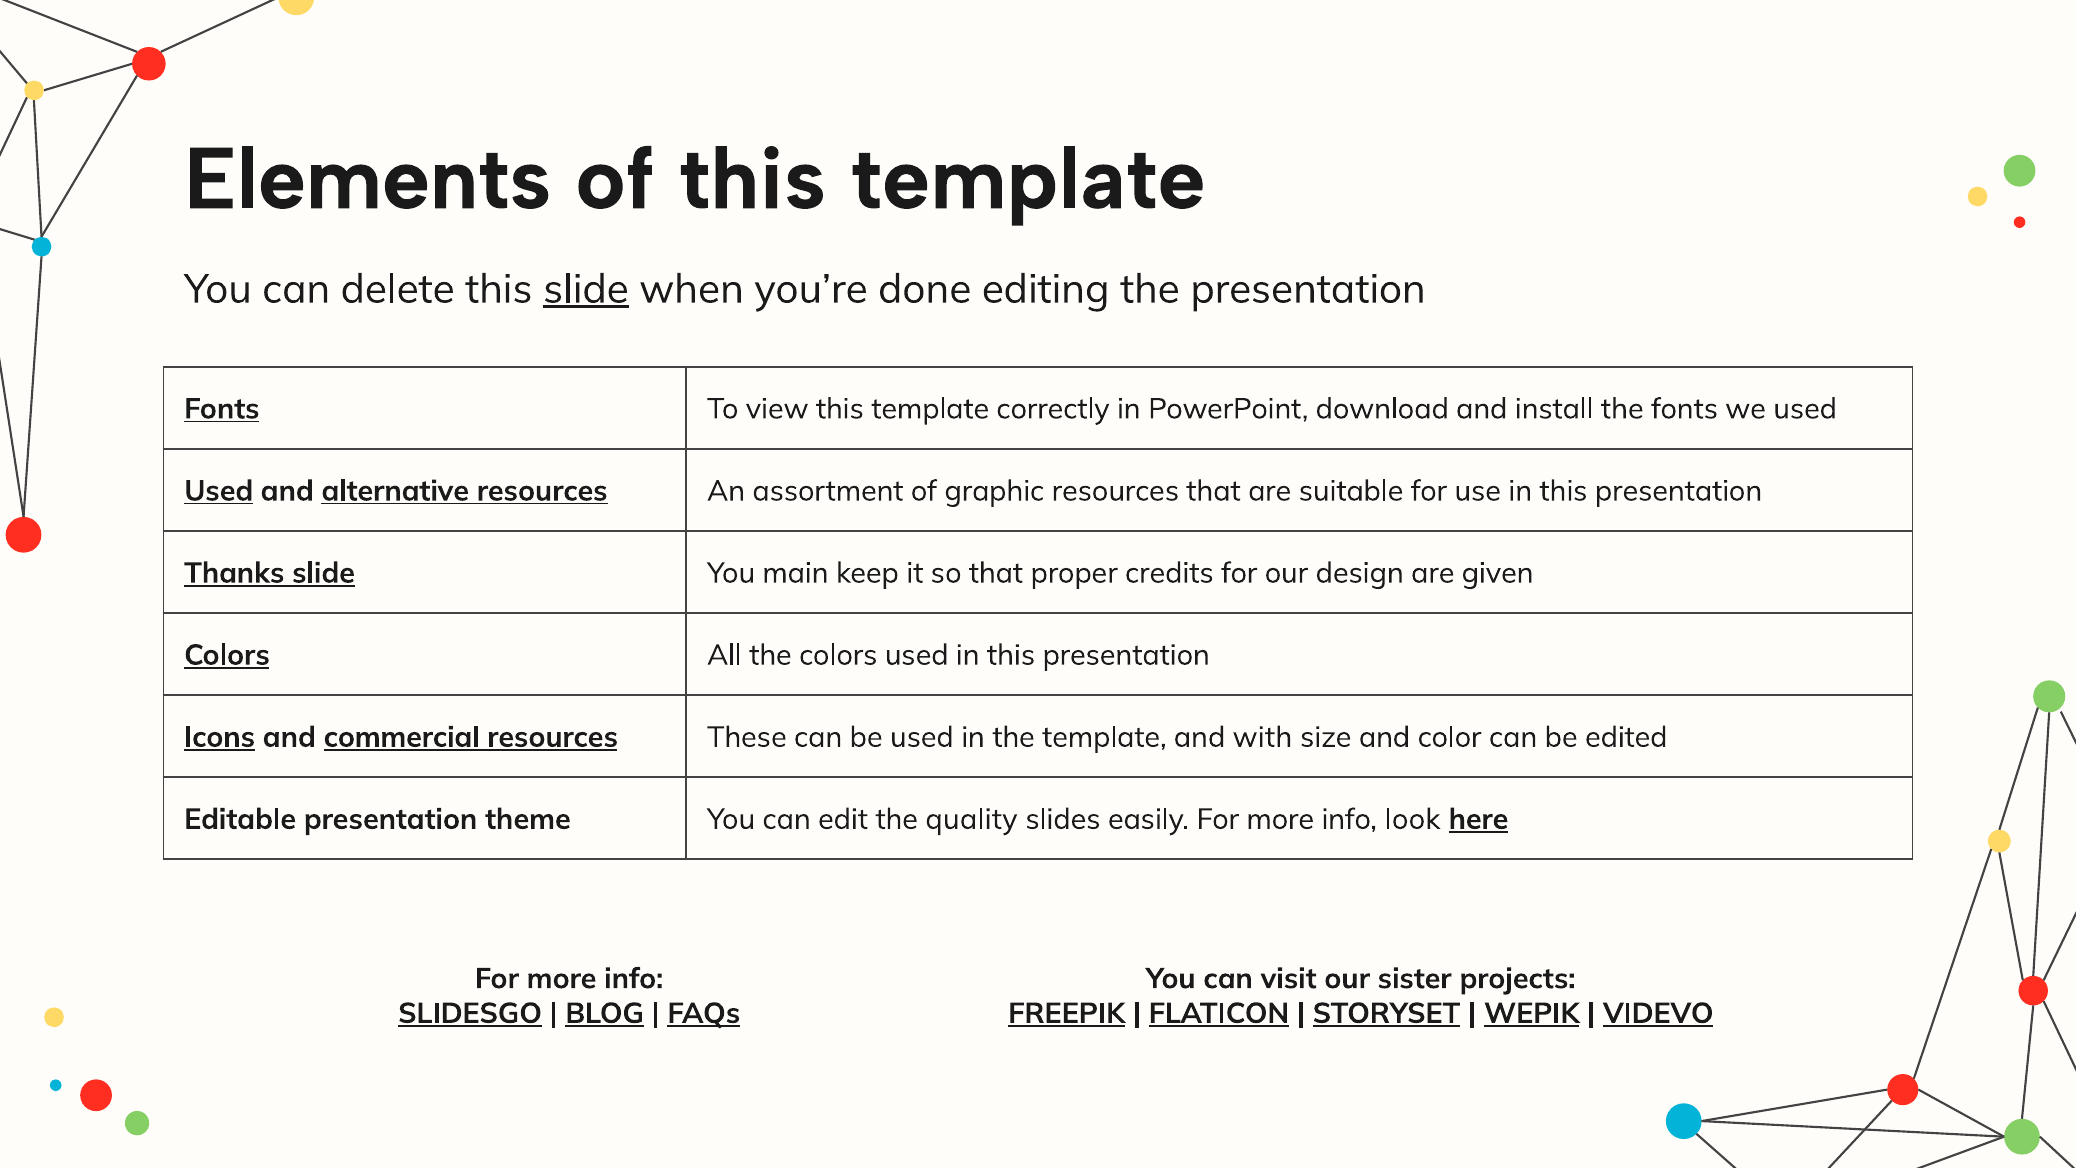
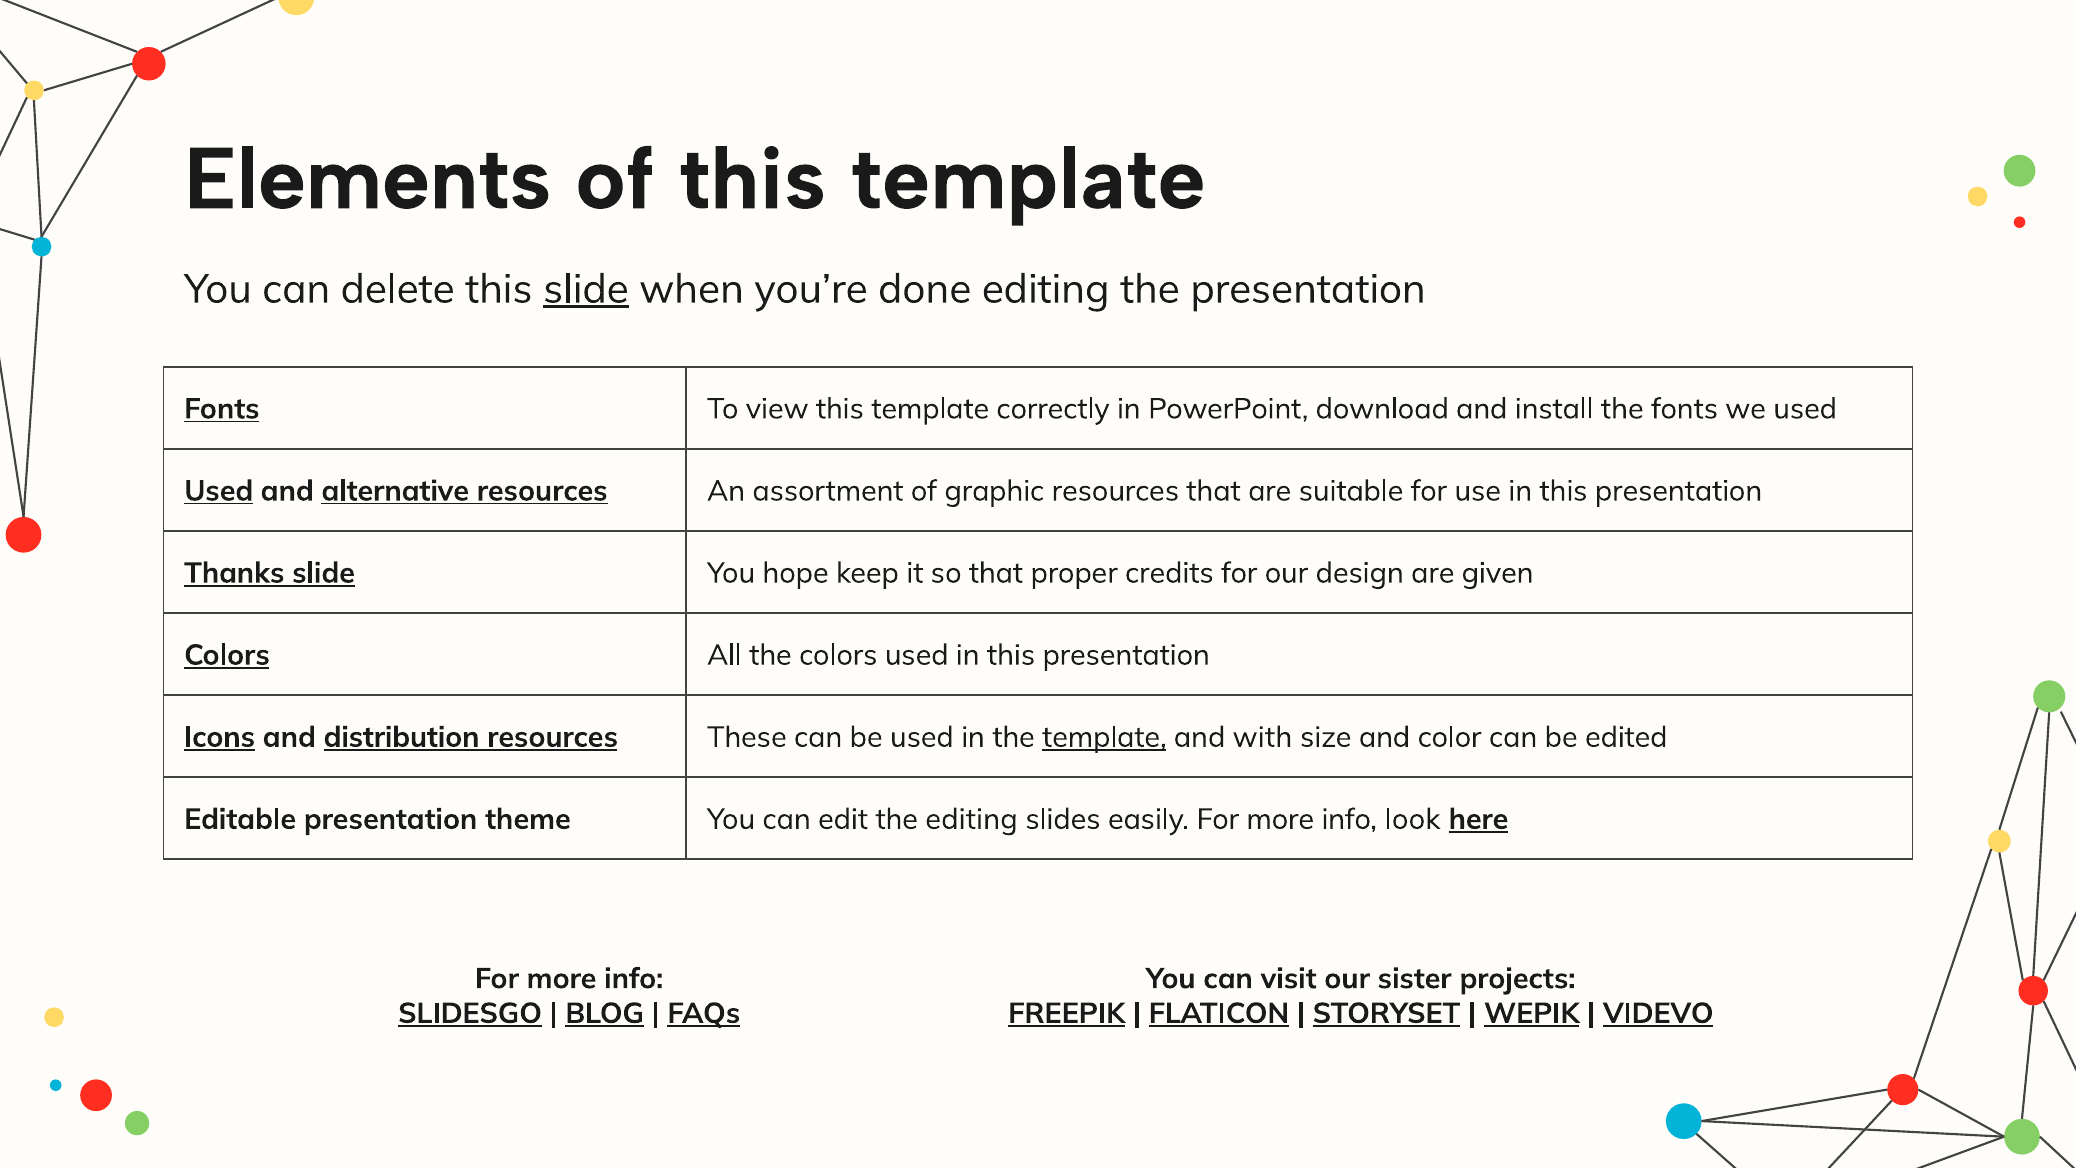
main: main -> hope (795, 573)
commercial: commercial -> distribution (402, 737)
template underline: none -> present (1104, 737)
the quality: quality -> editing (971, 819)
